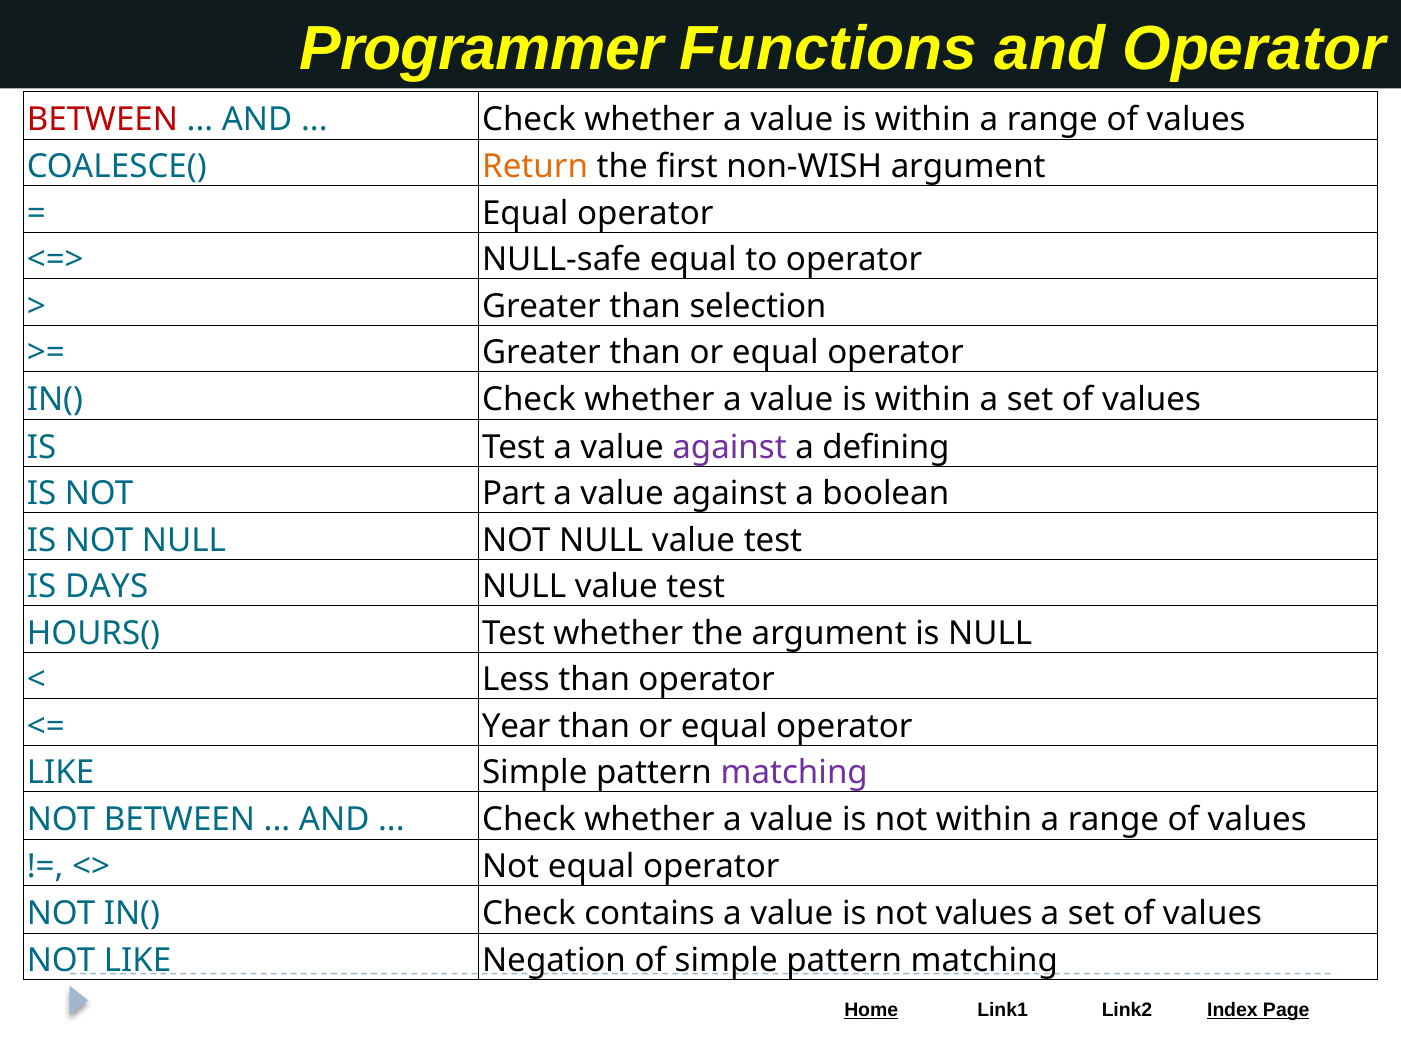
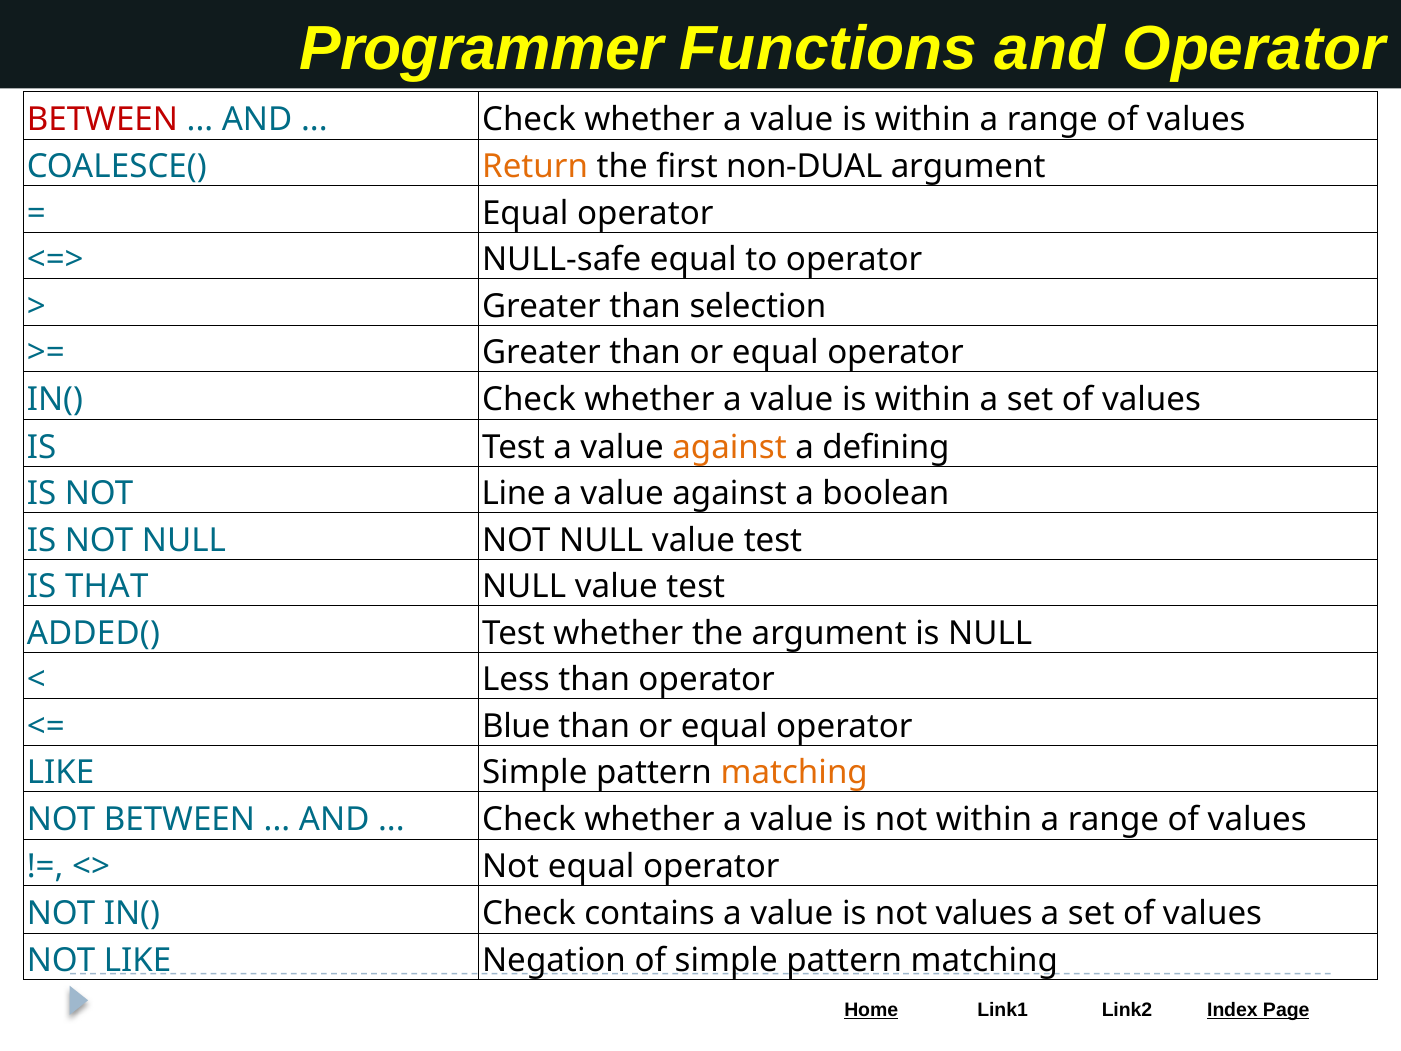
non-WISH: non-WISH -> non-DUAL (804, 167)
against colour: purple -> orange (730, 447)
Part: Part -> Line (514, 494)
DAYS: DAYS -> THAT (107, 587)
HOURS(: HOURS( -> ADDED( (93, 633)
Year: Year -> Blue (516, 726)
matching colour: purple -> orange (794, 773)
